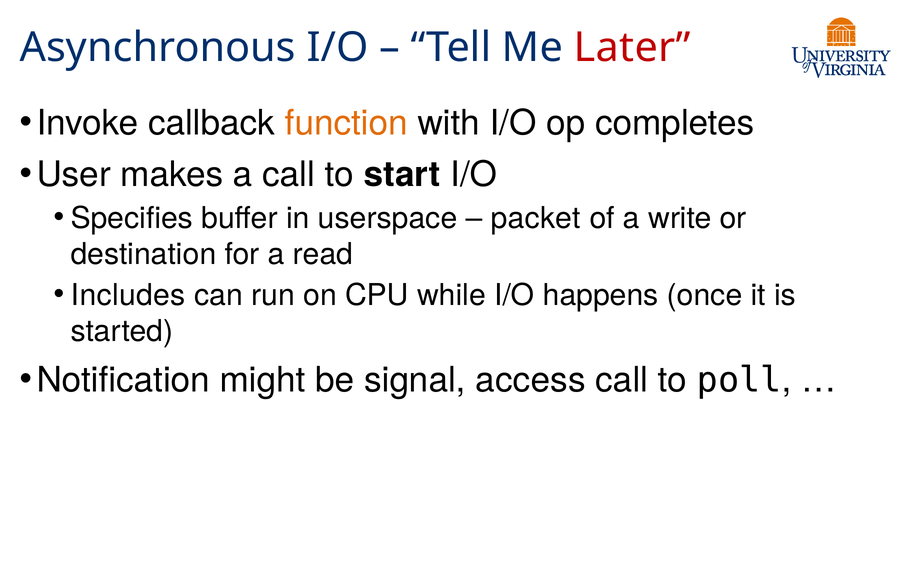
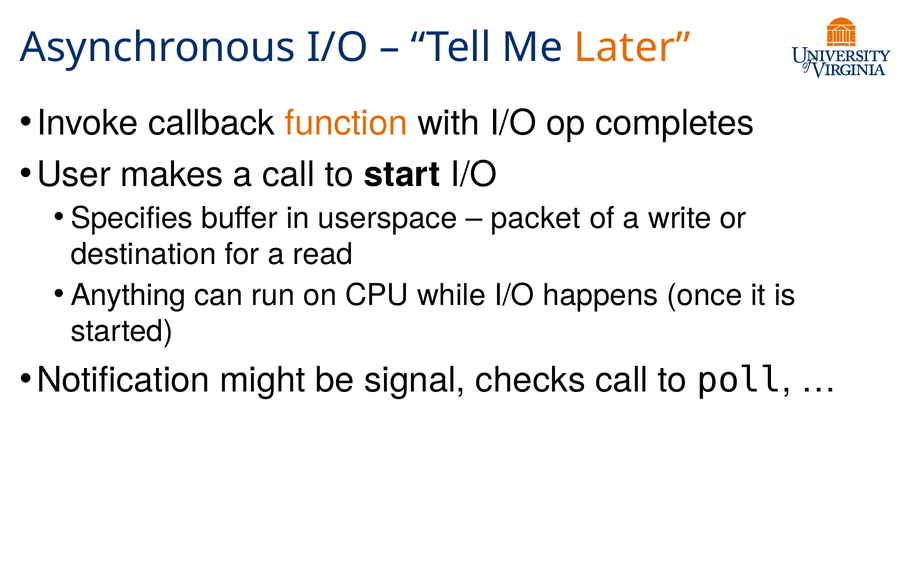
Later colour: red -> orange (632, 48)
Includes: Includes -> Anything (128, 295)
access: access -> checks (531, 381)
